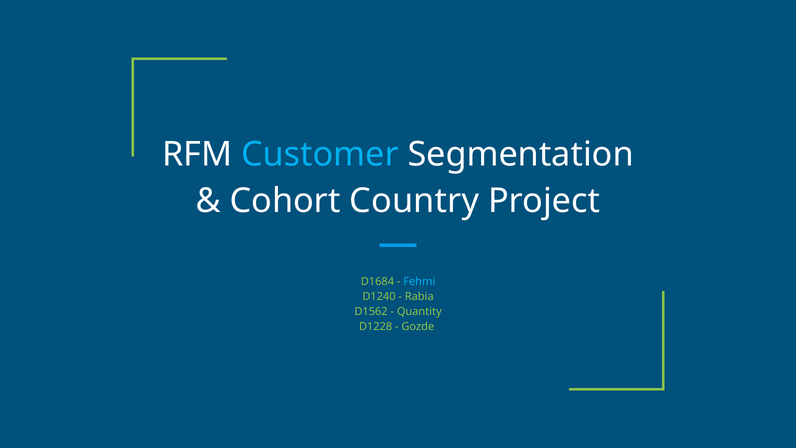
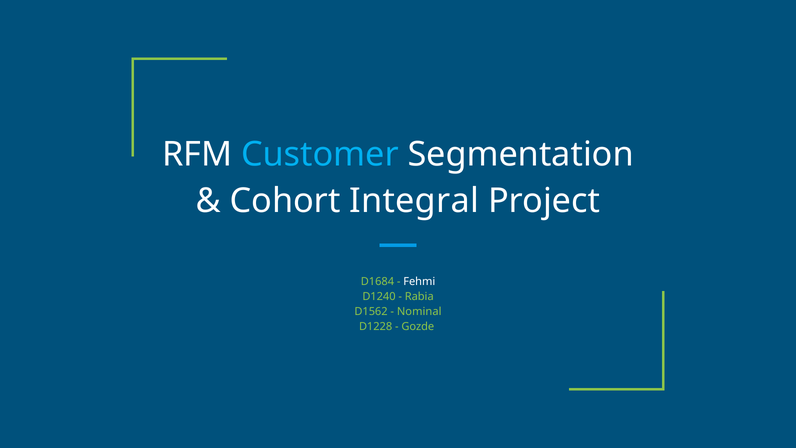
Country: Country -> Integral (414, 201)
Fehmi colour: light blue -> white (419, 282)
Quantity: Quantity -> Nominal (419, 312)
